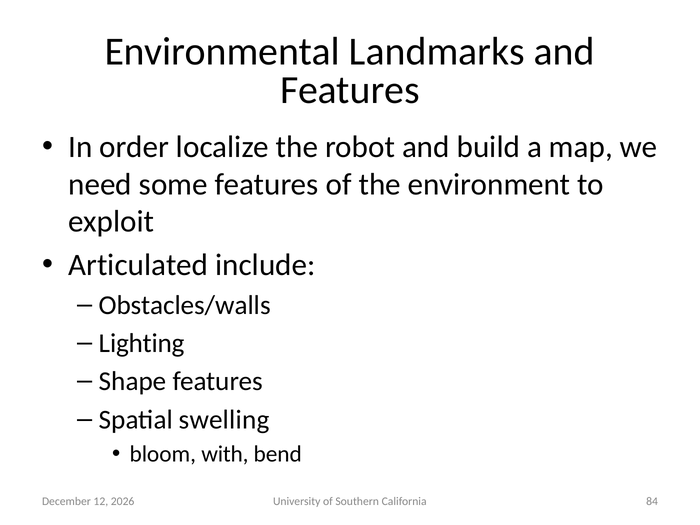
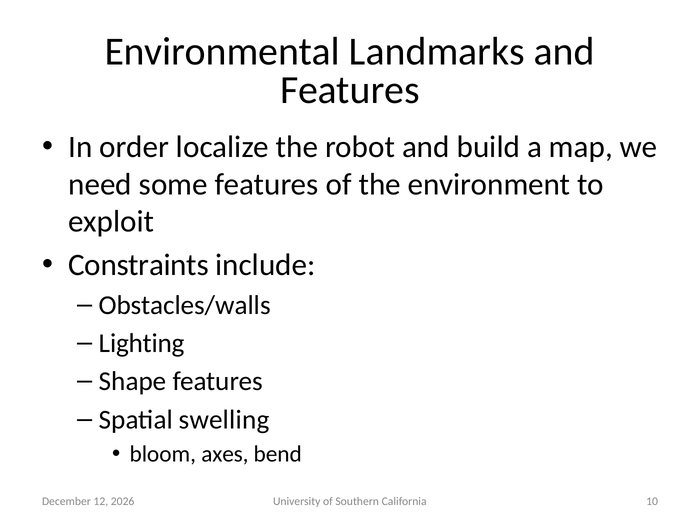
Articulated: Articulated -> Constraints (138, 265)
with: with -> axes (225, 454)
84: 84 -> 10 (652, 501)
